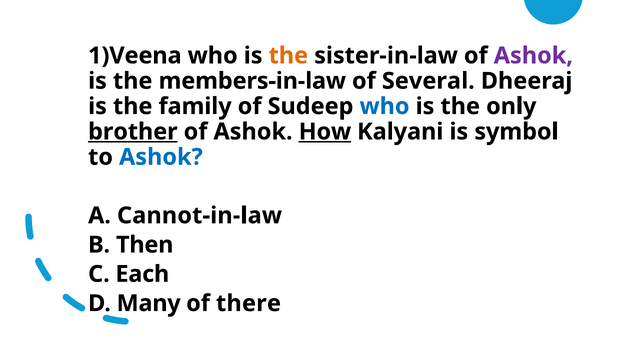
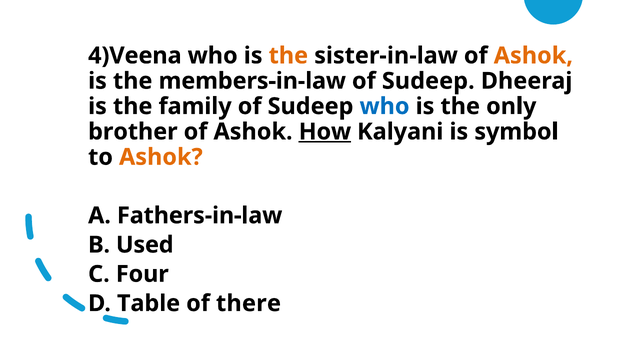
1)Veena: 1)Veena -> 4)Veena (135, 56)
Ashok colour: purple -> orange (533, 56)
Several: Several -> Sudeep (428, 81)
brother underline: present -> none (133, 132)
Ashok colour: blue -> orange (161, 157)
Cannot-in-law: Cannot-in-law -> Fathers-in-law (200, 216)
Then: Then -> Used (145, 245)
Each: Each -> Four (142, 274)
Many: Many -> Table (149, 303)
